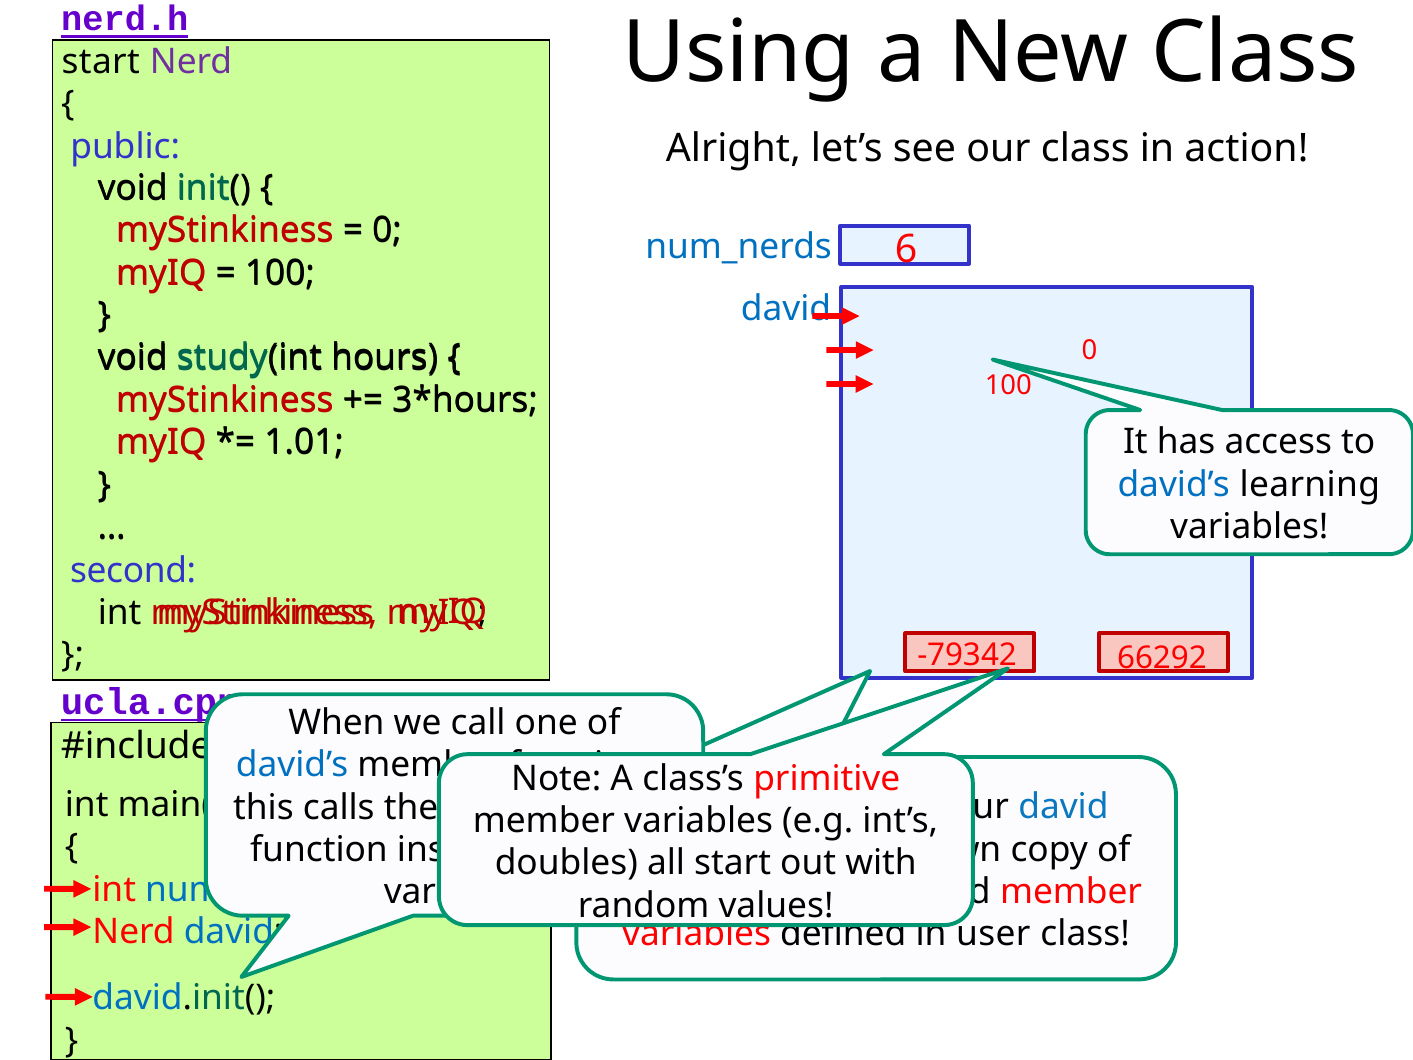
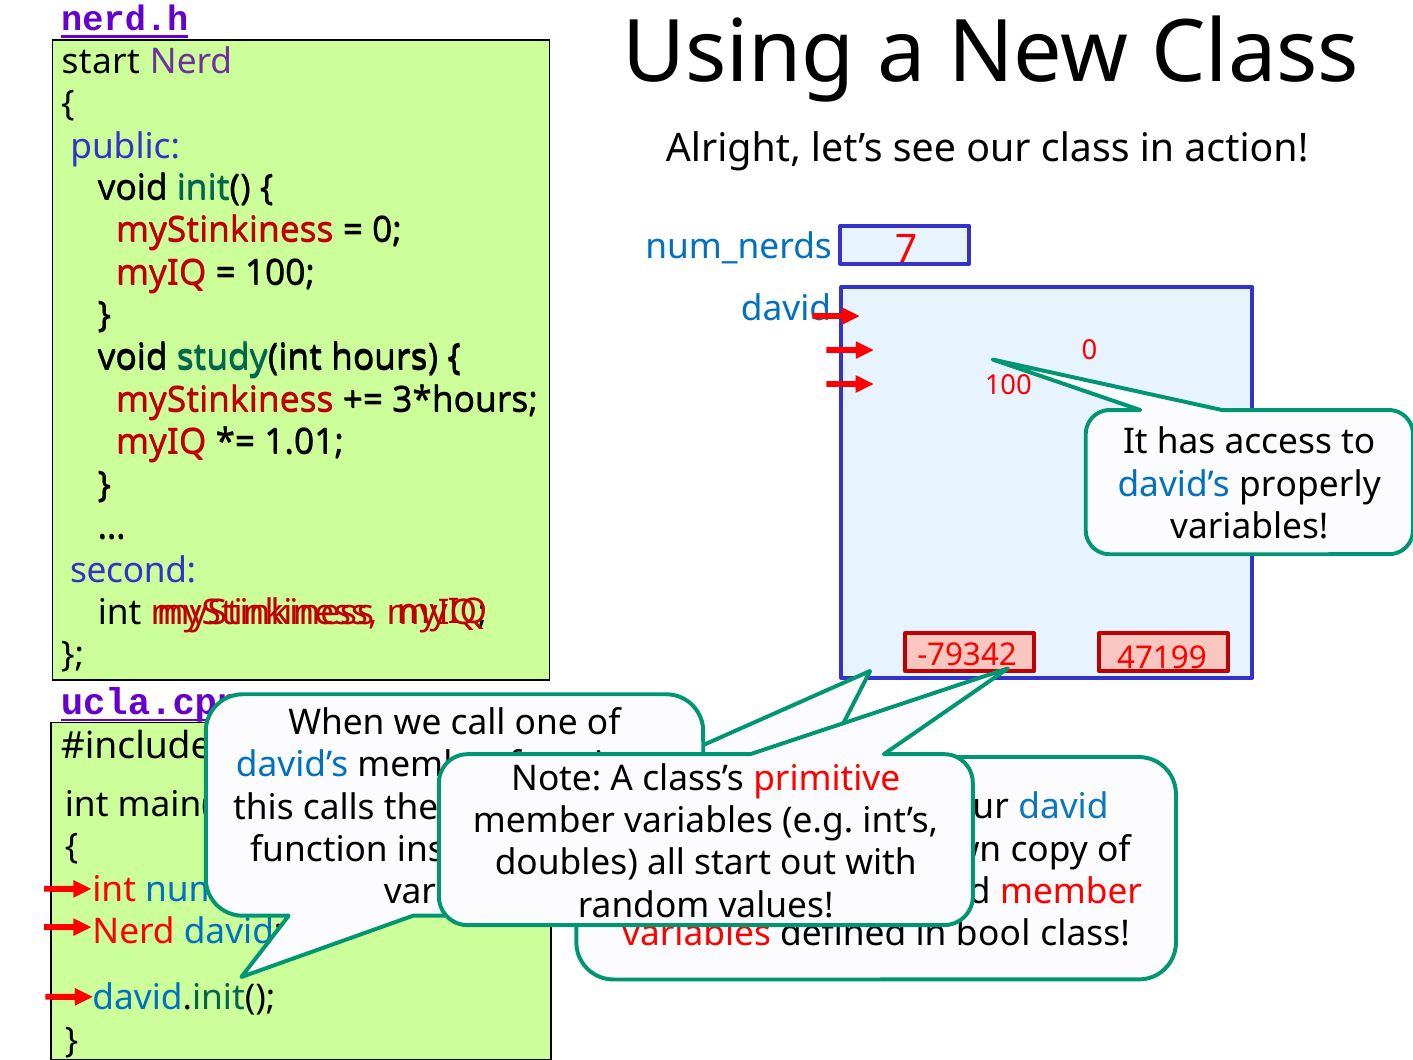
6: 6 -> 7 (906, 249)
learning: learning -> properly (1310, 484)
66292: 66292 -> 47199 (1162, 658)
user: user -> bool (993, 934)
